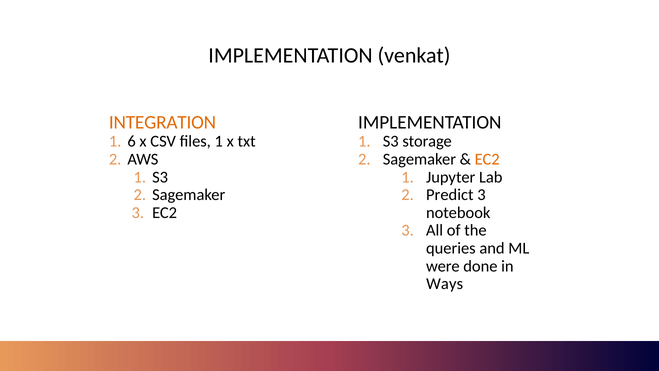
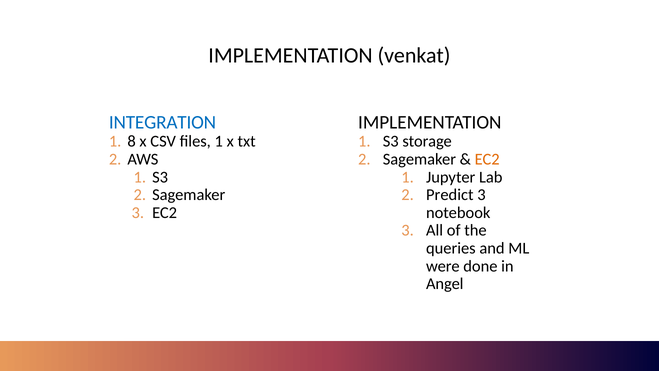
INTEGRATION colour: orange -> blue (163, 122)
6: 6 -> 8 (132, 141)
Ways: Ways -> Angel (445, 284)
